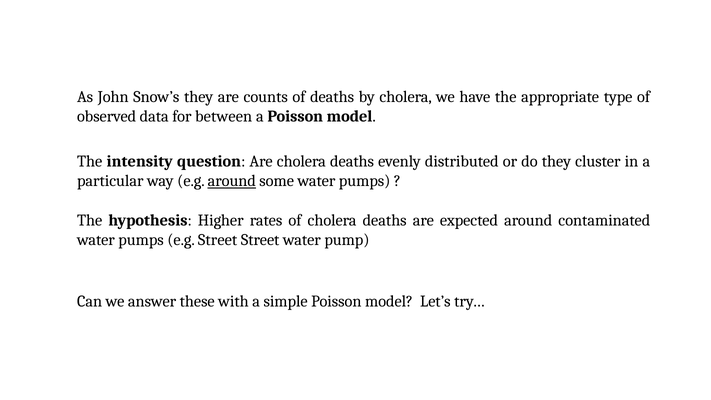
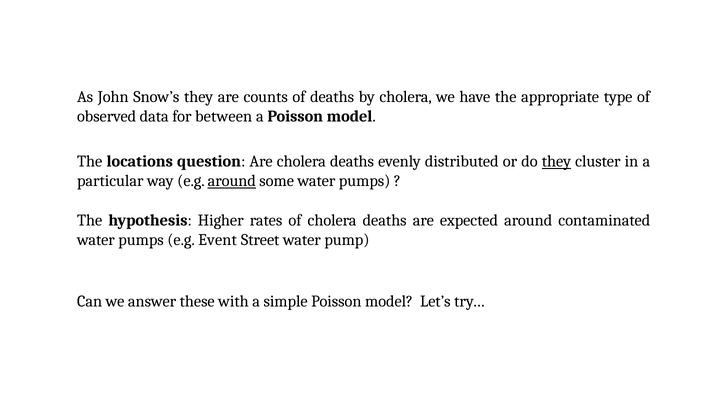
intensity: intensity -> locations (140, 161)
they underline: none -> present (556, 161)
e.g Street: Street -> Event (218, 240)
